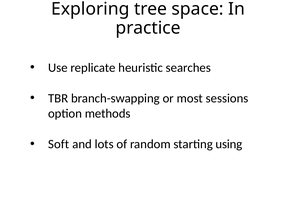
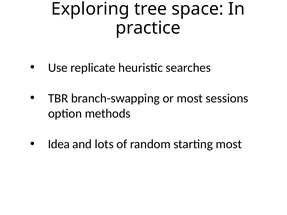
Soft: Soft -> Idea (59, 144)
starting using: using -> most (229, 144)
